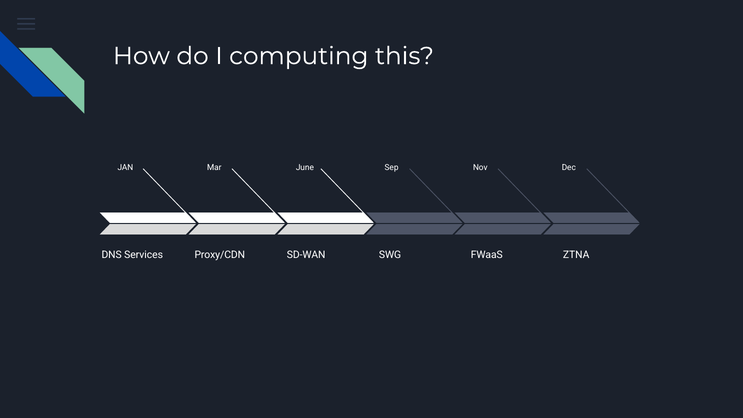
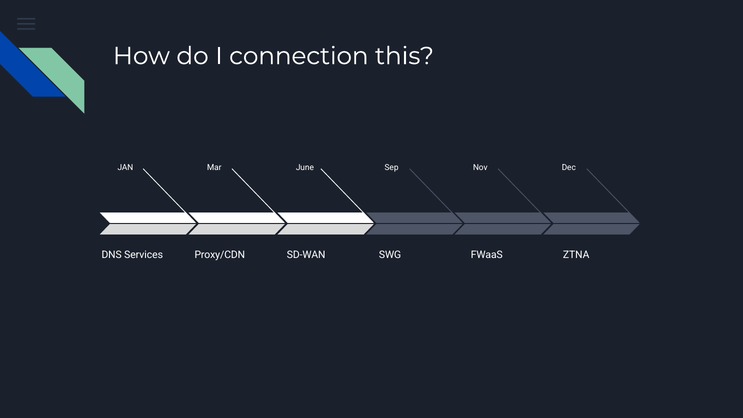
computing: computing -> connection (299, 56)
